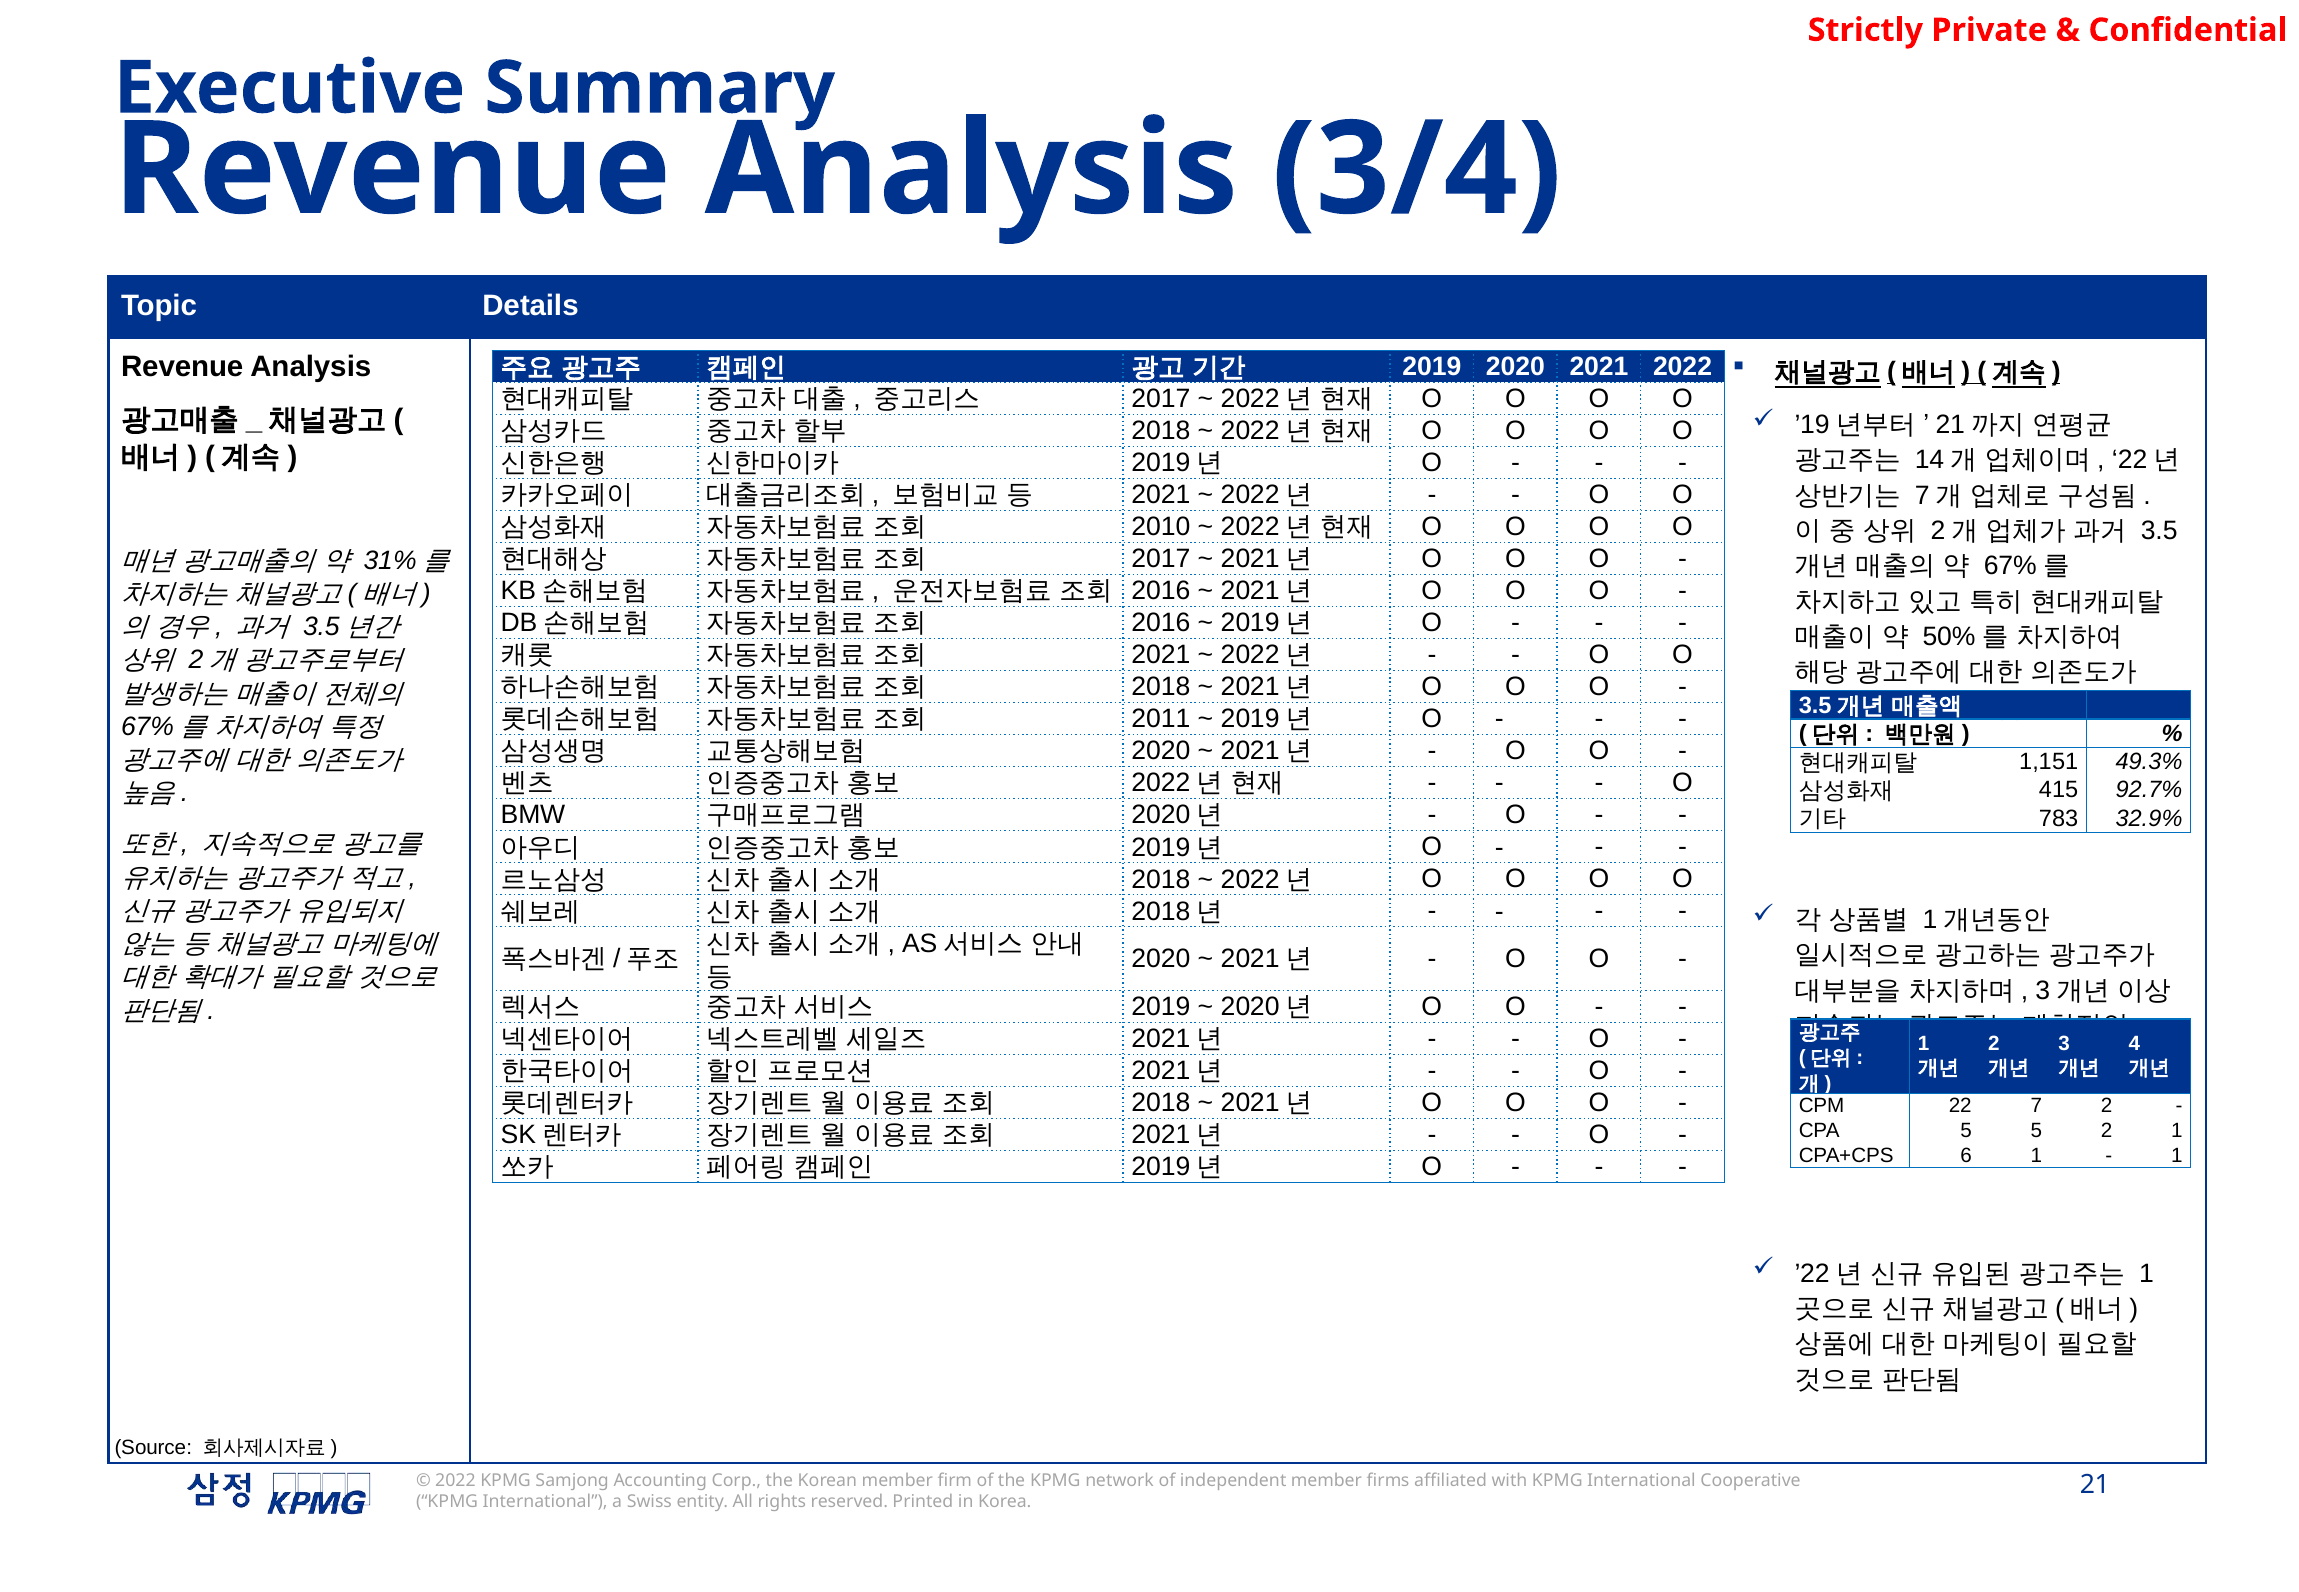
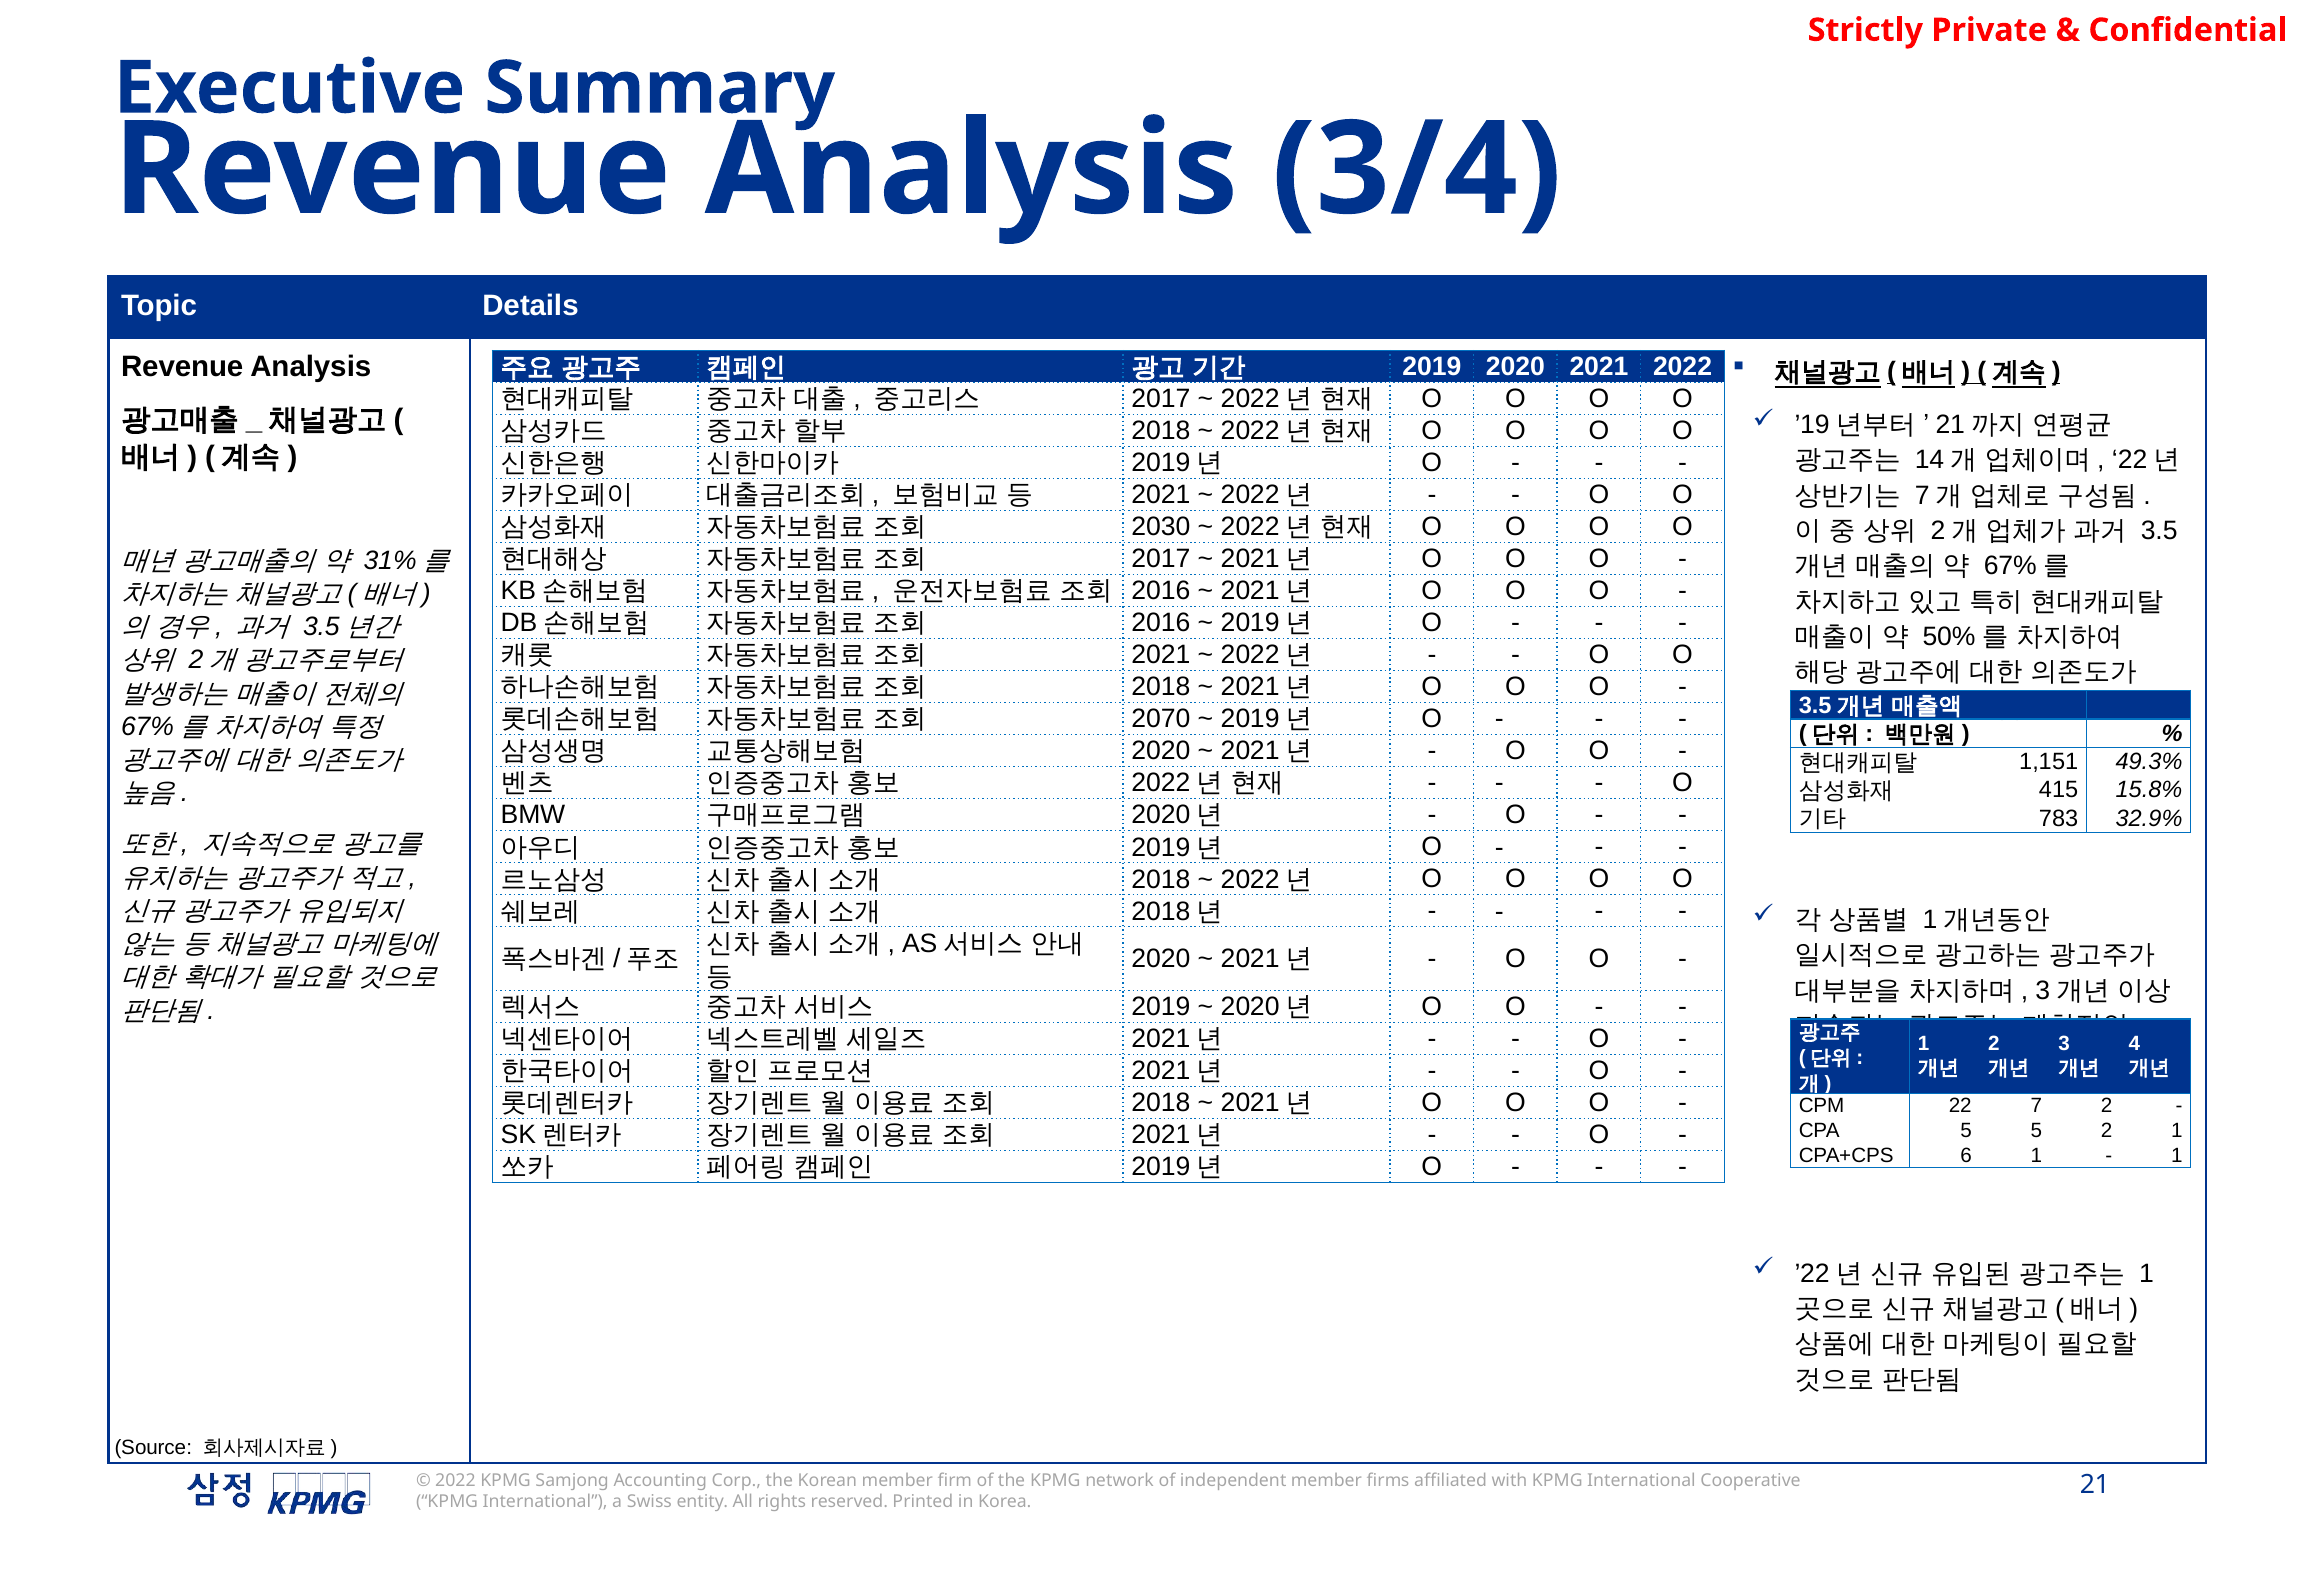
2010: 2010 -> 2030 (1161, 527)
2011: 2011 -> 2070 (1161, 719)
92.7%: 92.7% -> 15.8% (2149, 790)
